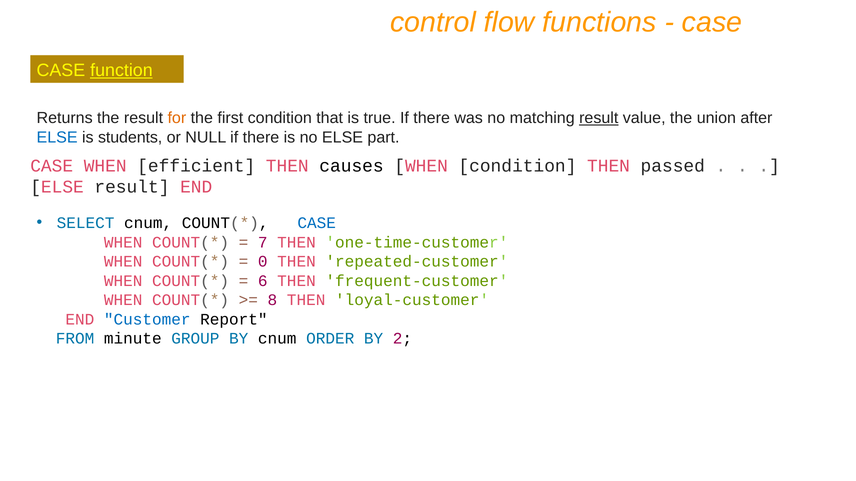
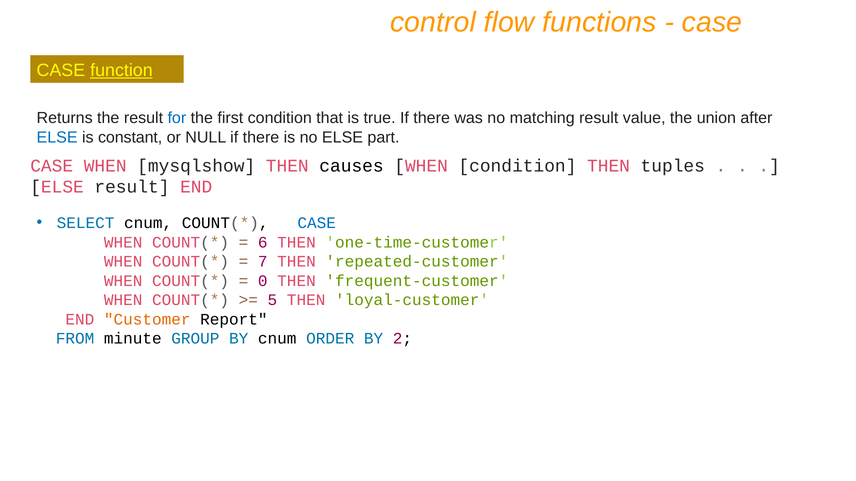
for colour: orange -> blue (177, 118)
result underline: present -> none (599, 118)
students: students -> constant (130, 138)
efficient: efficient -> mysqlshow (196, 166)
passed: passed -> tuples (673, 166)
7: 7 -> 6 (263, 243)
0: 0 -> 7 (263, 262)
6: 6 -> 0 (263, 281)
8: 8 -> 5 (272, 300)
Customer colour: blue -> orange (147, 320)
